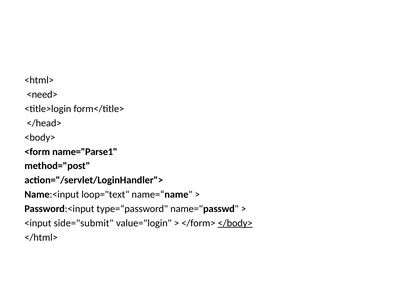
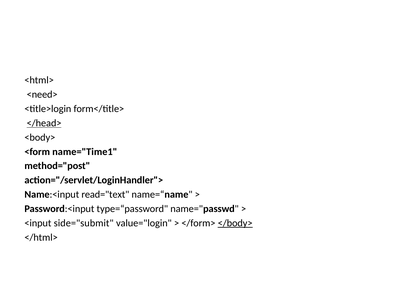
</head> underline: none -> present (44, 123)
name="Parse1: name="Parse1 -> name="Time1 (85, 152)
loop="text: loop="text -> read="text (105, 195)
